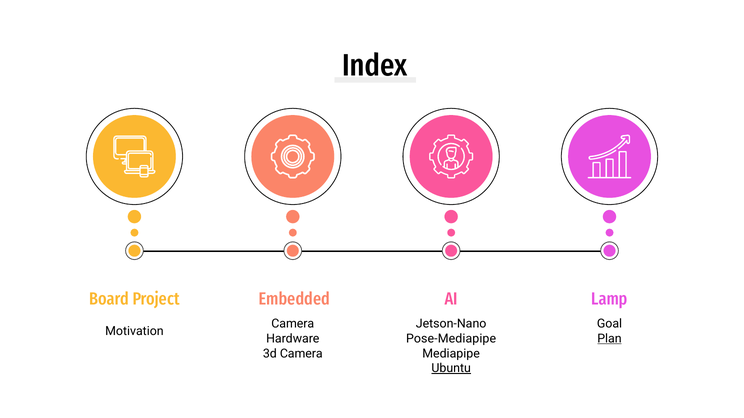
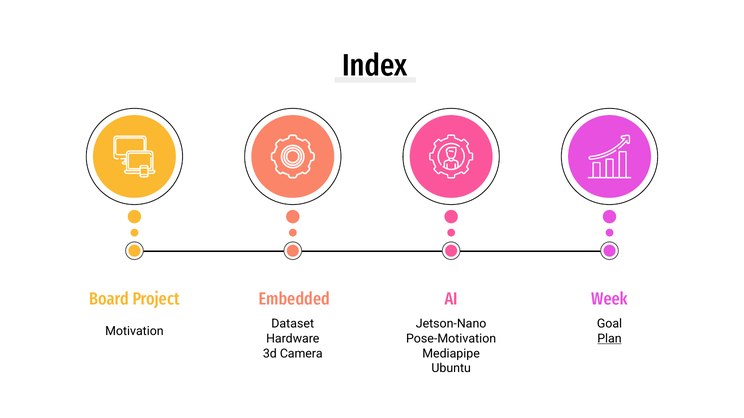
Lamp: Lamp -> Week (610, 299)
Camera: Camera -> Dataset (293, 324)
Pose-Mediapipe: Pose-Mediapipe -> Pose-Motivation (451, 339)
Ubuntu underline: present -> none (451, 369)
